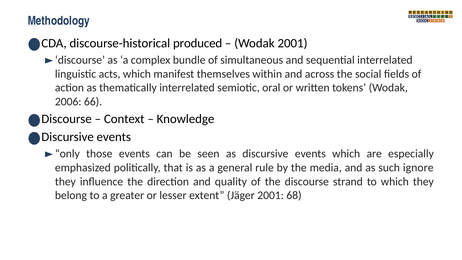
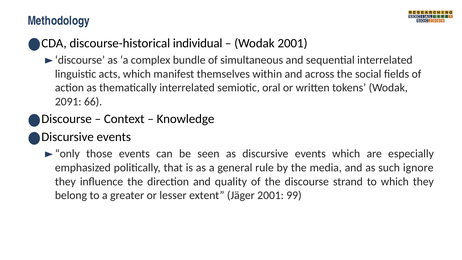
produced: produced -> individual (198, 43)
2006: 2006 -> 2091 (68, 102)
68: 68 -> 99 (294, 195)
